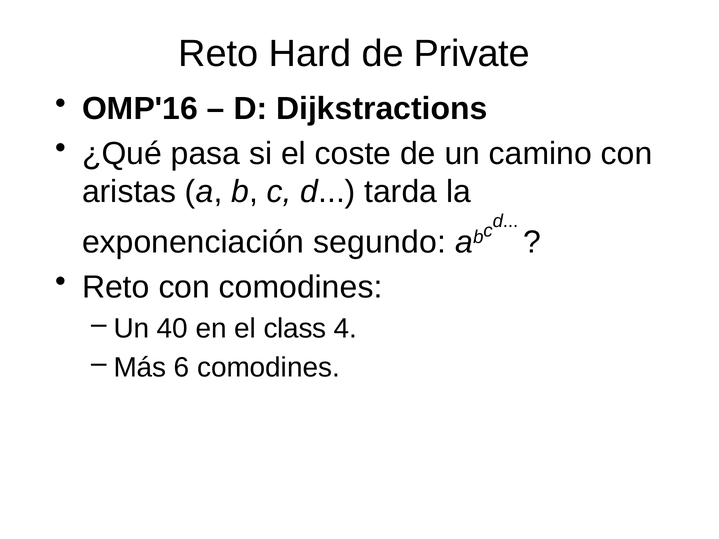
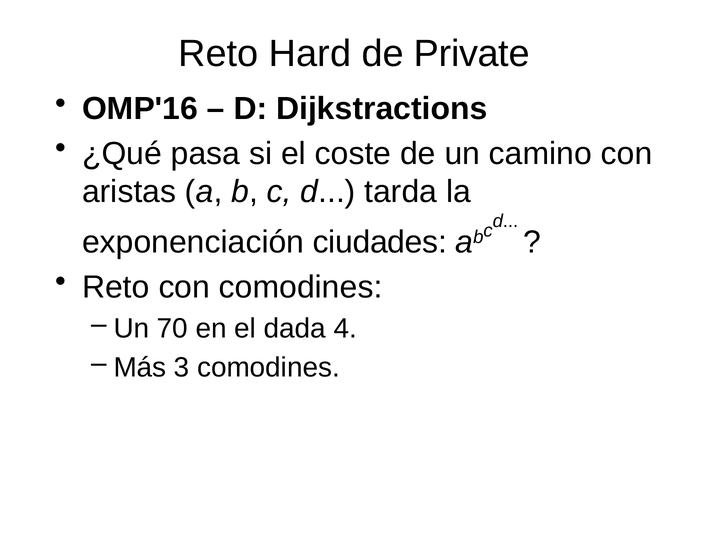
segundo: segundo -> ciudades (380, 242)
40: 40 -> 70 (172, 329)
class: class -> dada (295, 329)
6: 6 -> 3 (182, 368)
